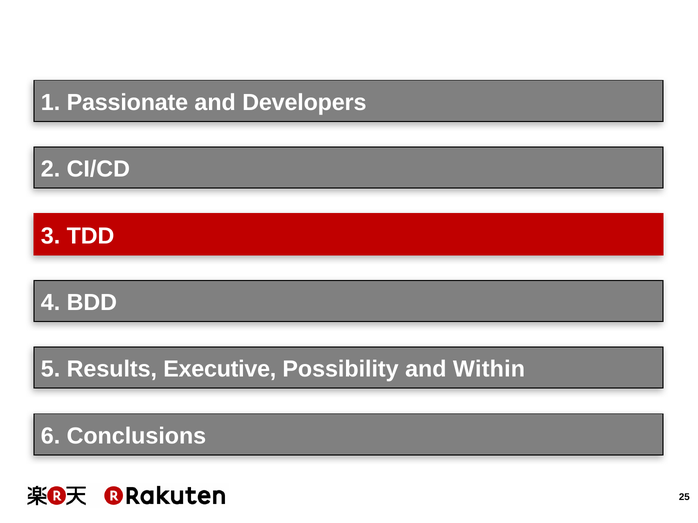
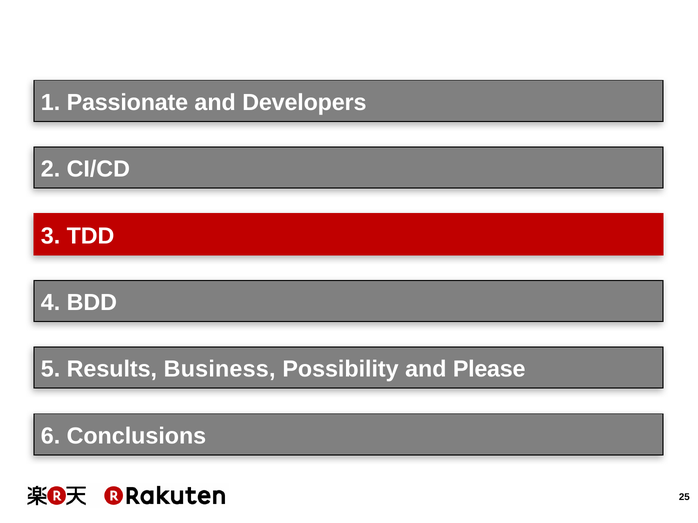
Executive: Executive -> Business (220, 370)
Within: Within -> Please (489, 370)
